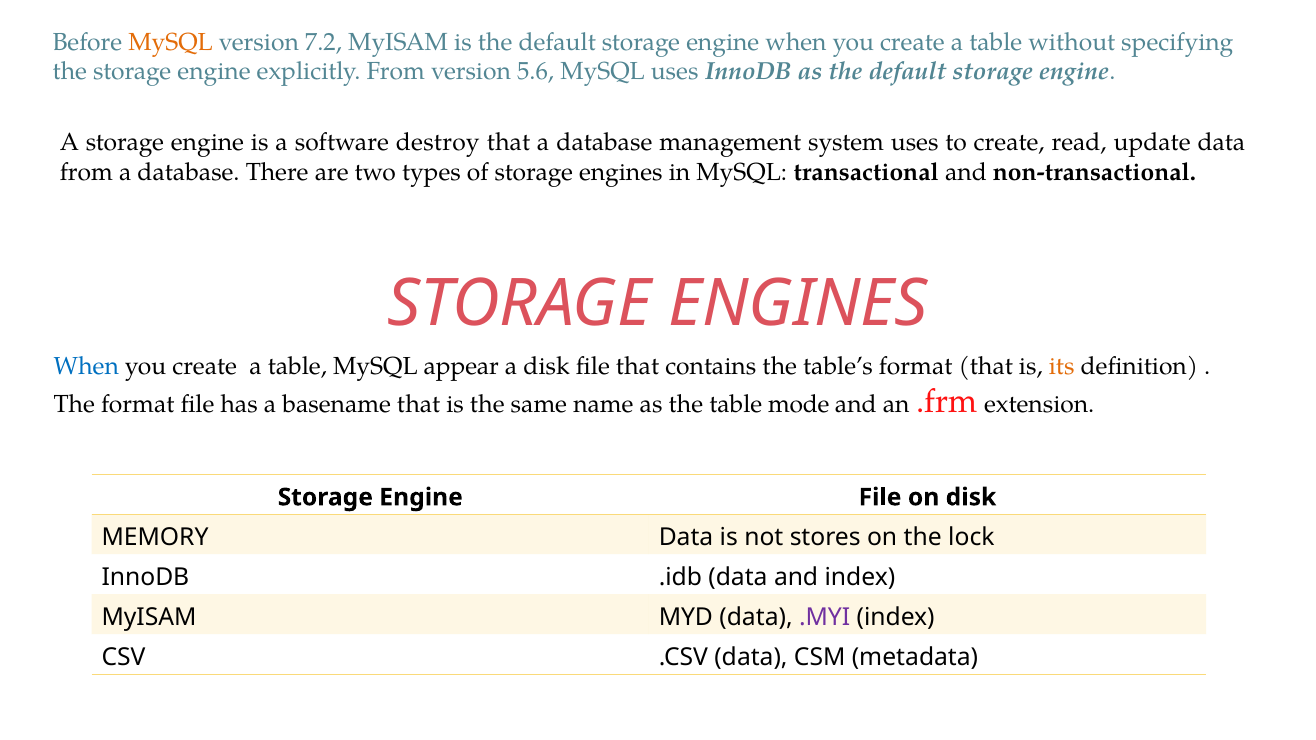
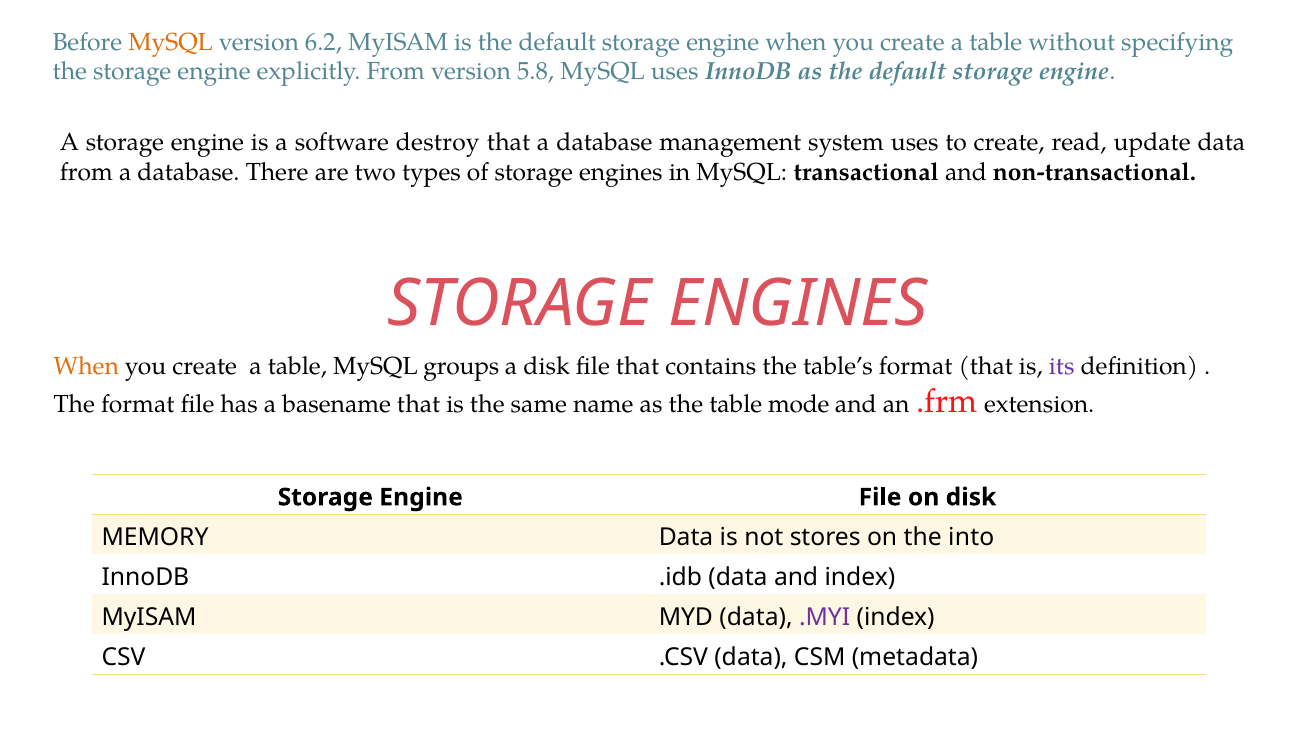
7.2: 7.2 -> 6.2 (323, 42)
5.6: 5.6 -> 5.8 (536, 72)
When colour: blue -> orange (86, 367)
appear: appear -> groups (461, 367)
its colour: orange -> purple (1062, 367)
lock: lock -> into (971, 537)
